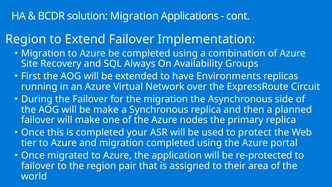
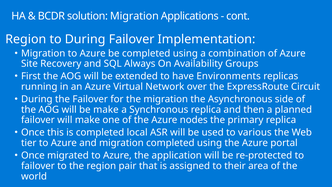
to Extend: Extend -> During (85, 39)
your: your -> local (137, 132)
protect: protect -> various (255, 132)
